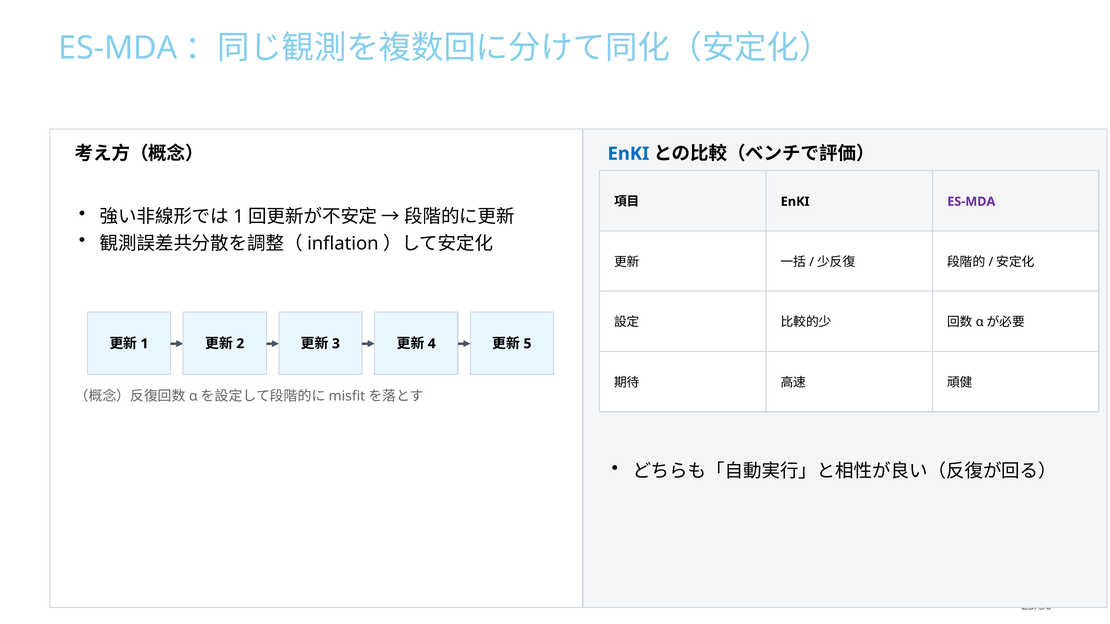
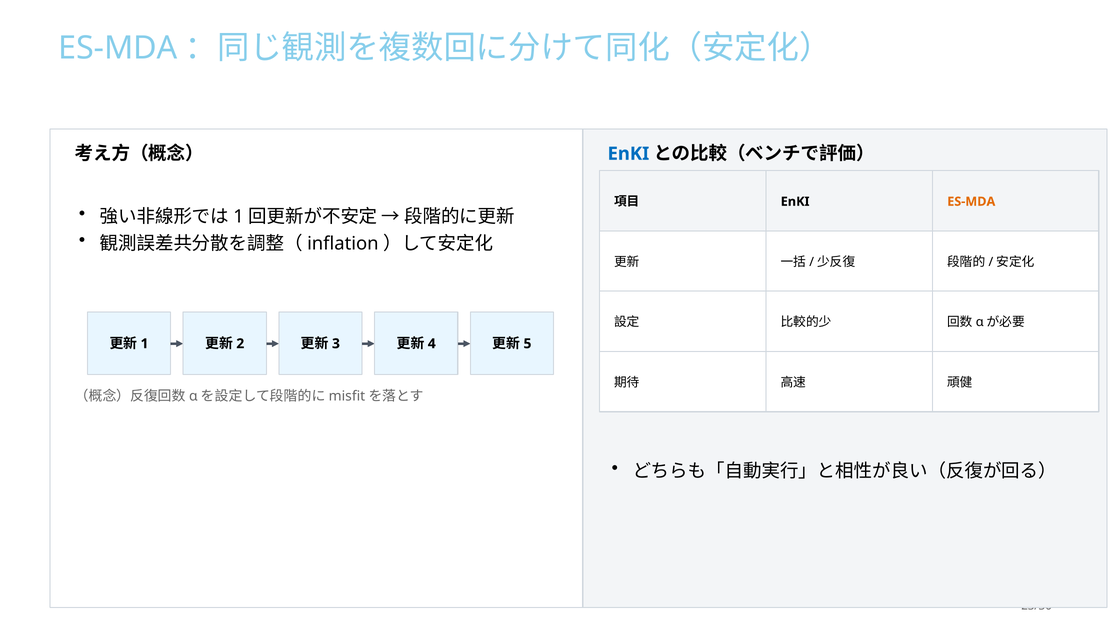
ES-MDA colour: purple -> orange (971, 202)
